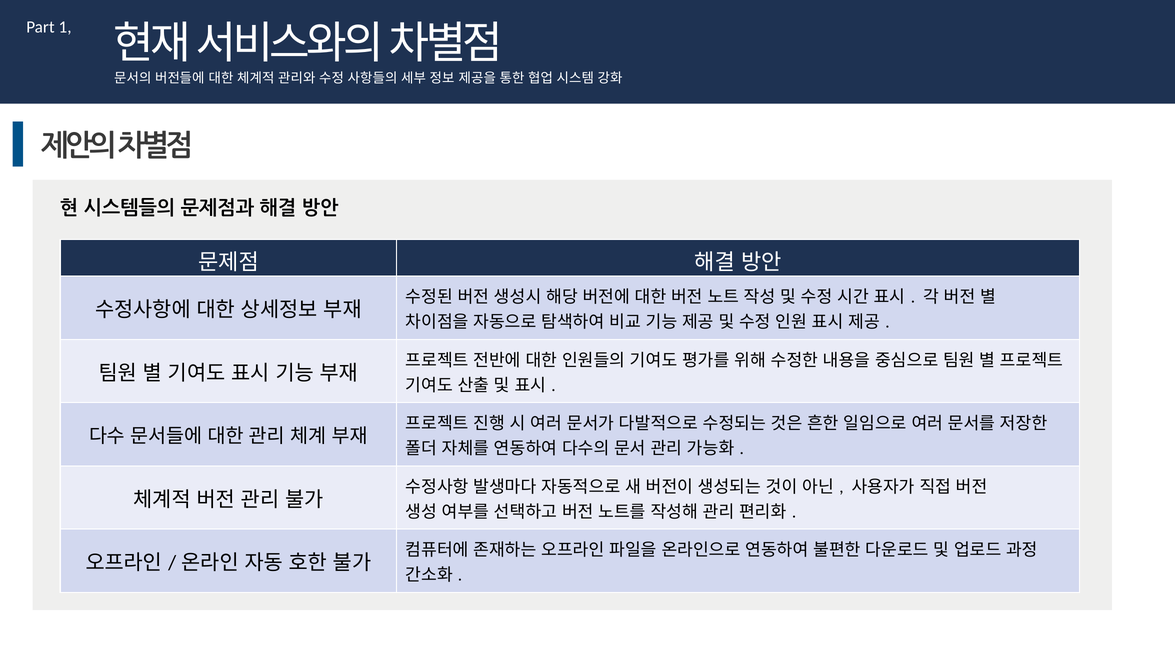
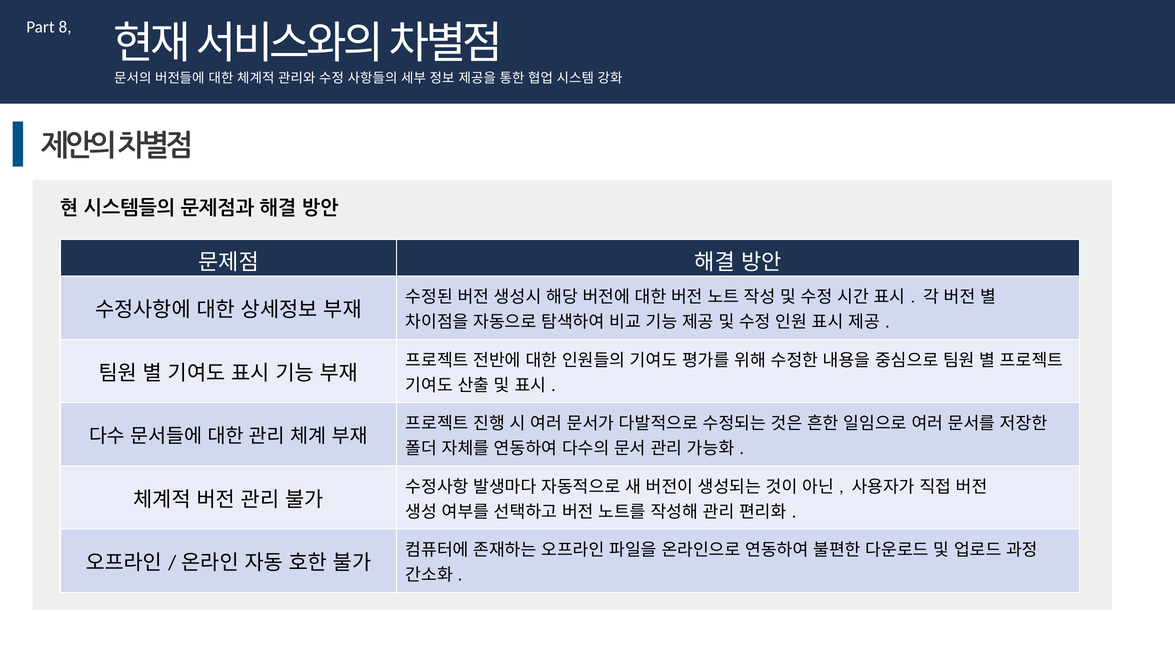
1: 1 -> 8 (65, 27)
